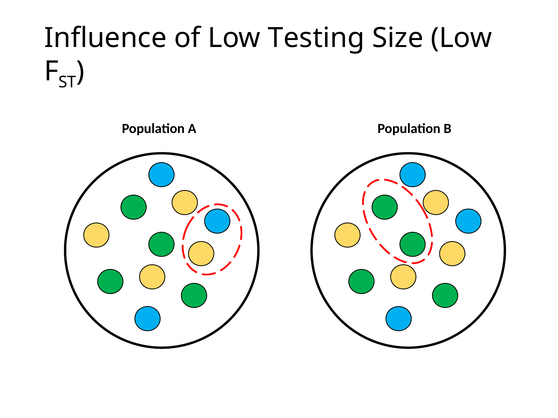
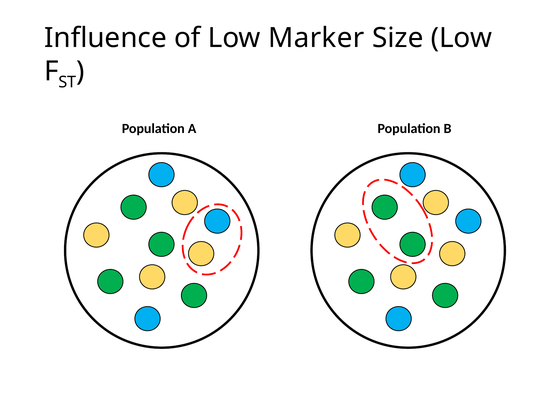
Testing: Testing -> Marker (316, 38)
